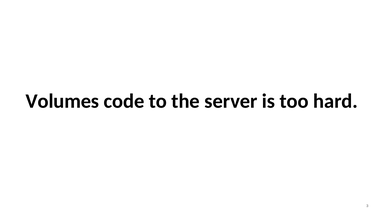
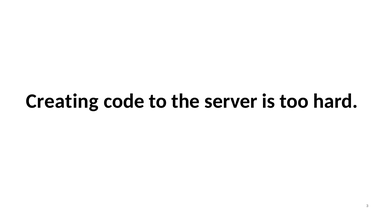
Volumes: Volumes -> Creating (62, 101)
